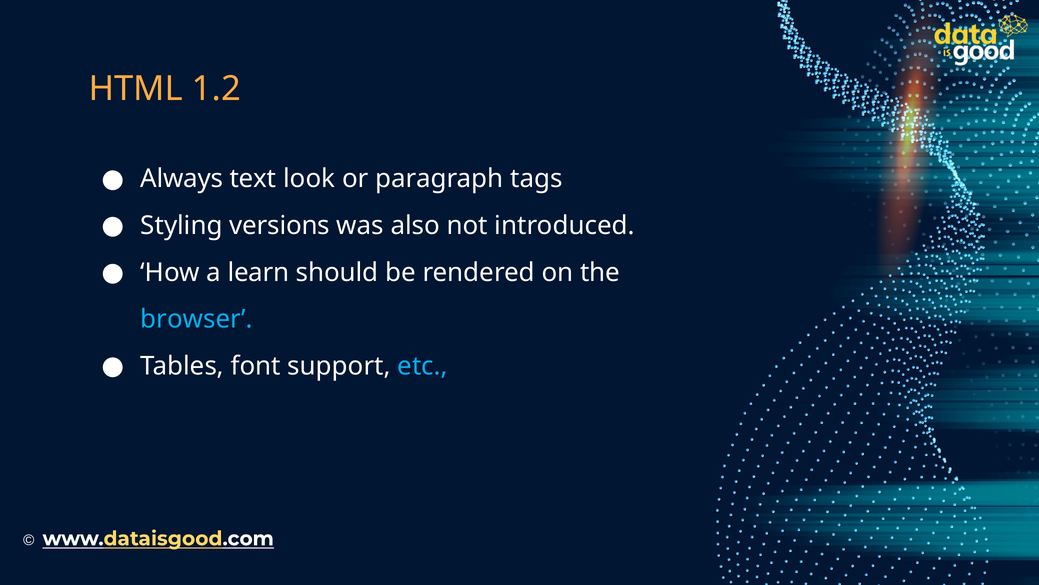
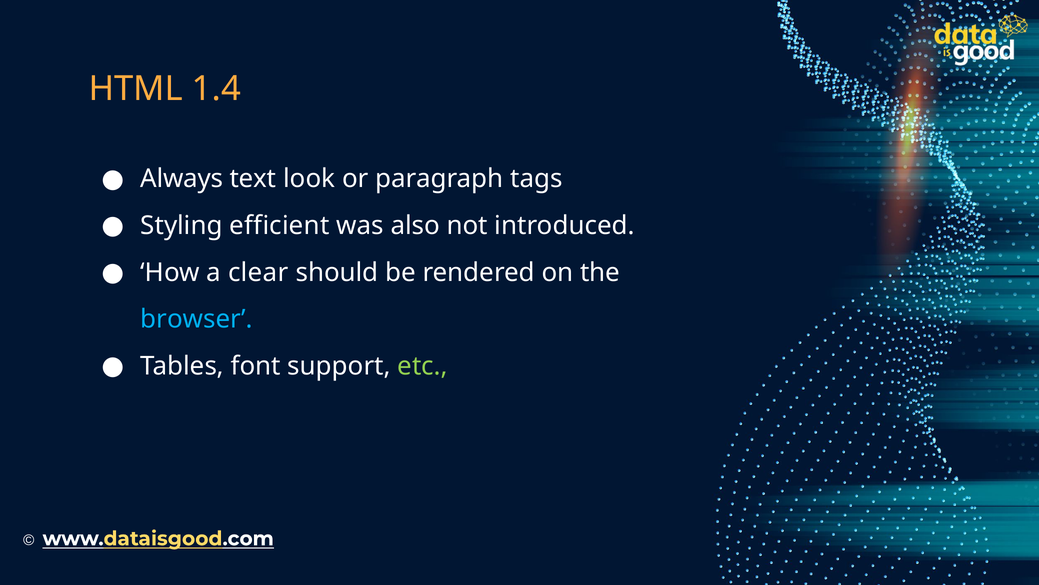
1.2: 1.2 -> 1.4 (216, 89)
versions: versions -> efficient (279, 225)
learn: learn -> clear (258, 272)
etc colour: light blue -> light green (423, 366)
